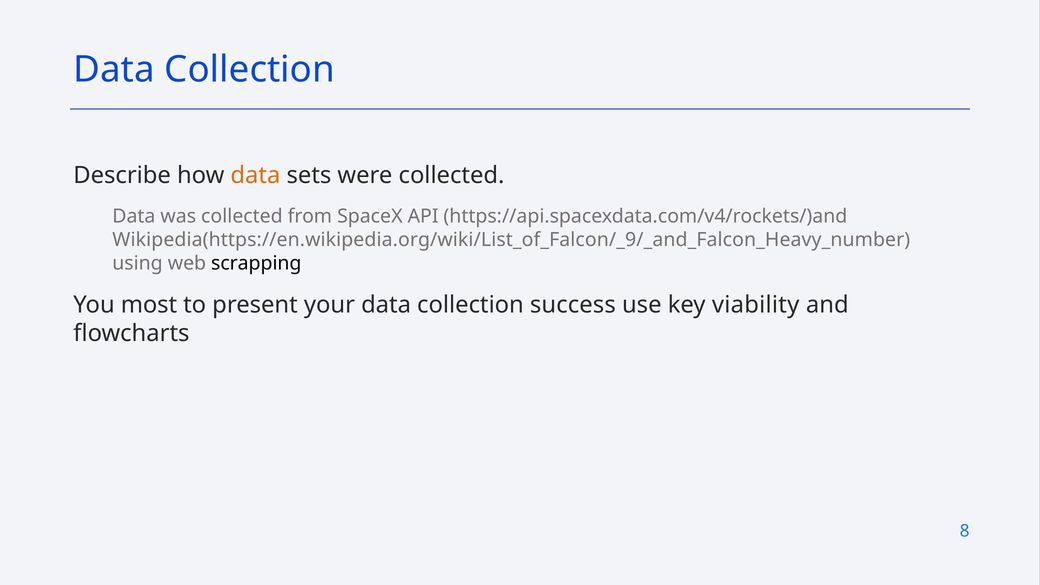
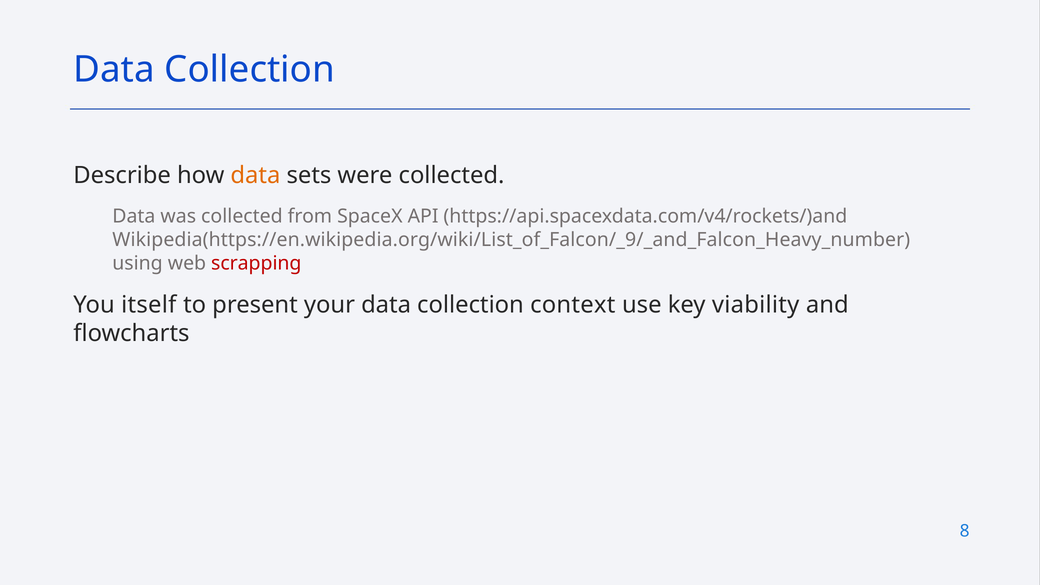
scrapping colour: black -> red (256, 263)
most: most -> itself (149, 305)
success: success -> context (573, 305)
